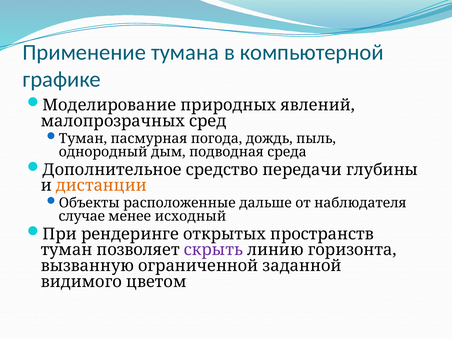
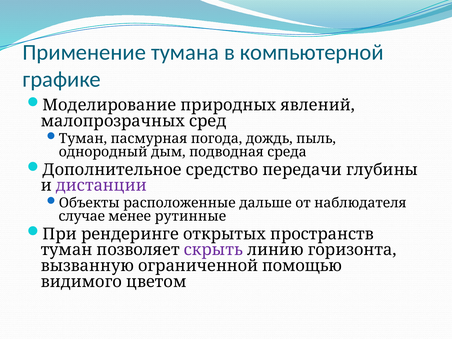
дистанции colour: orange -> purple (101, 185)
исходный: исходный -> рутинные (190, 216)
заданной: заданной -> помощью (302, 266)
